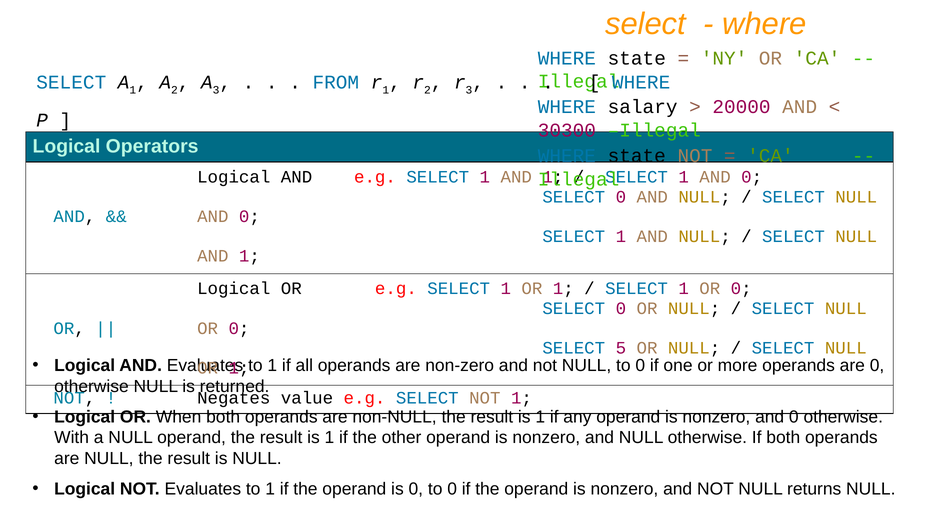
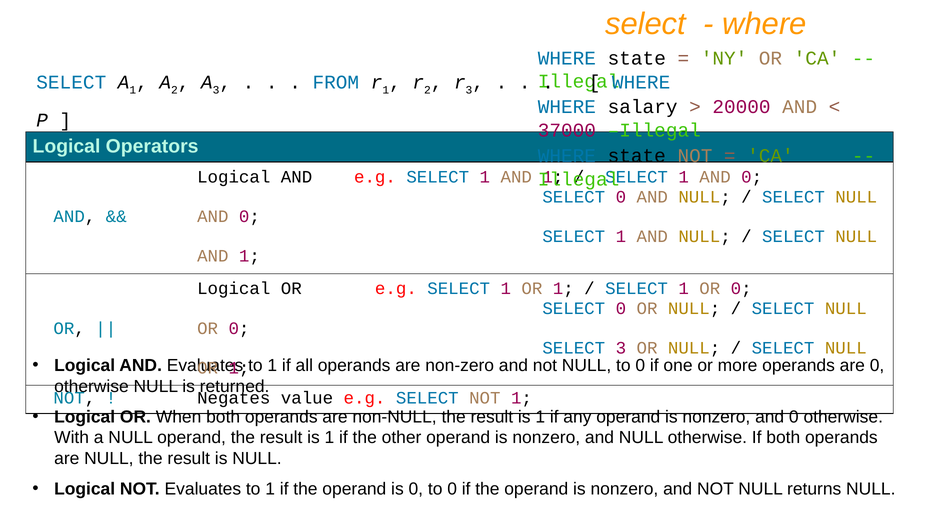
30300: 30300 -> 37000 (567, 130)
SELECT 5: 5 -> 3 (621, 348)
